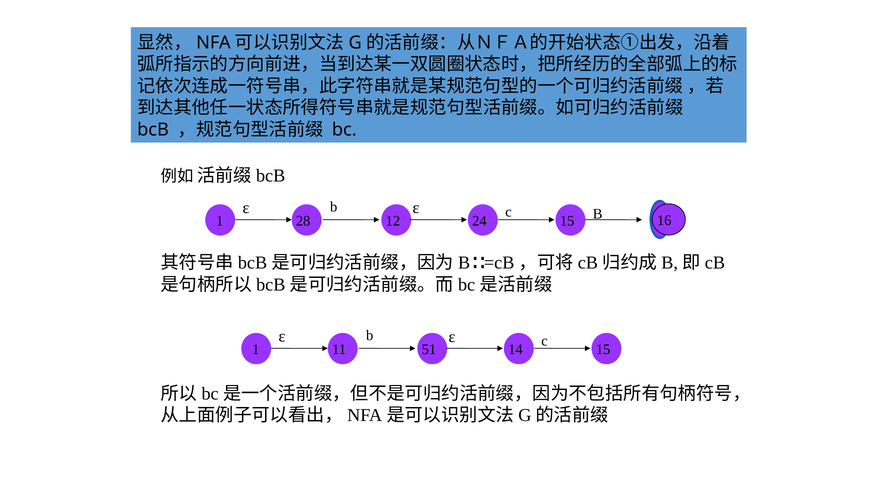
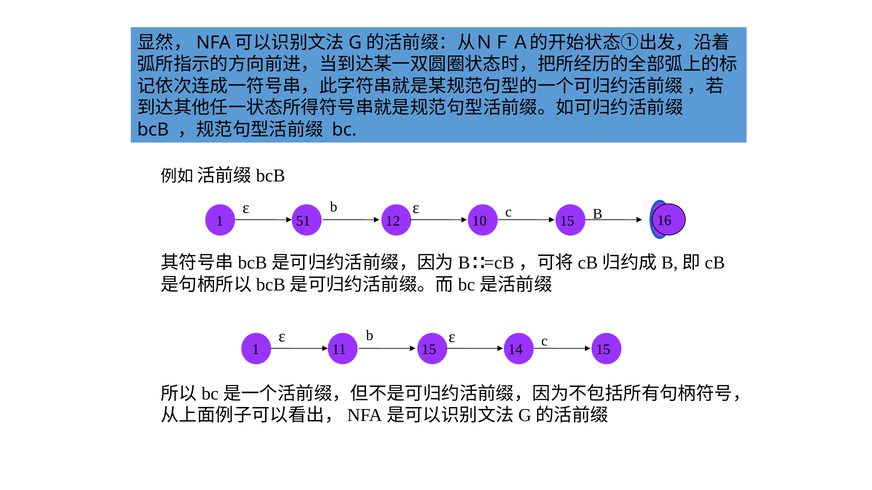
28: 28 -> 51 (303, 221)
24: 24 -> 10 (479, 221)
11 51: 51 -> 15 (429, 350)
